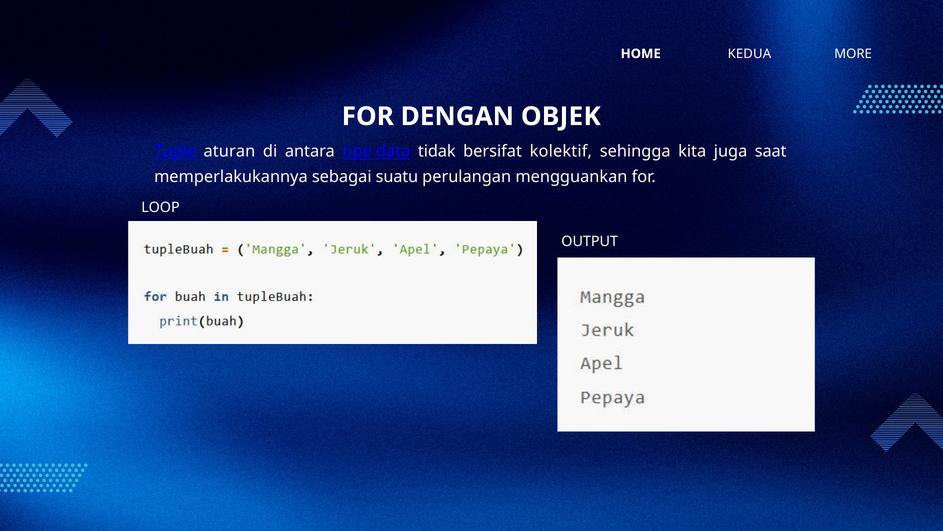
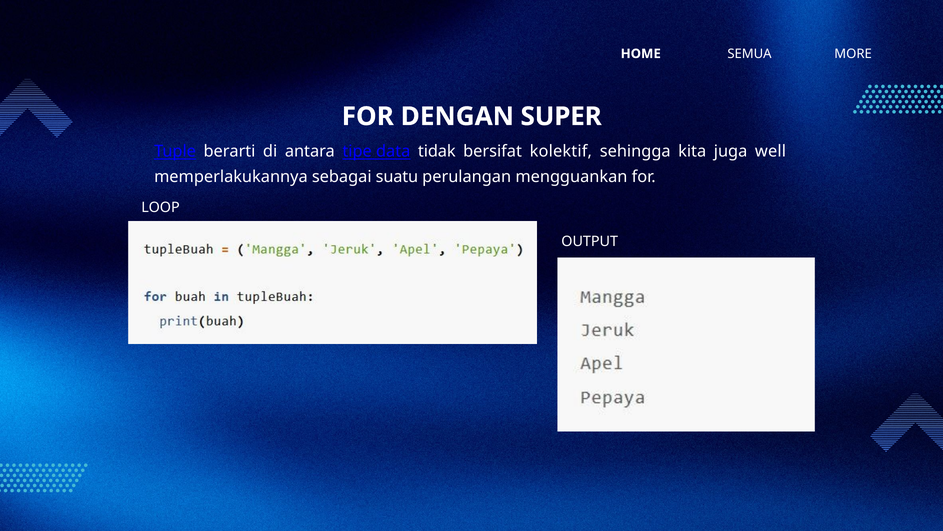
KEDUA: KEDUA -> SEMUA (750, 54)
OBJEK: OBJEK -> SUPER (561, 116)
aturan: aturan -> berarti (229, 151)
saat: saat -> well (770, 151)
